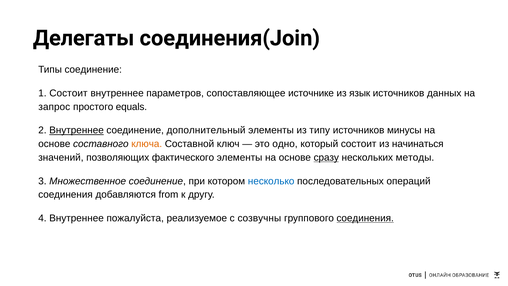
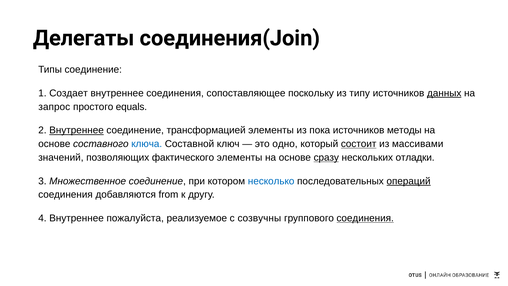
1 Состоит: Состоит -> Создает (69, 93)
внутреннее параметров: параметров -> соединения (175, 93)
источнике: источнике -> поскольку (311, 93)
язык: язык -> типу (360, 93)
данных underline: none -> present (444, 93)
дополнительный: дополнительный -> трансформацией (206, 130)
типу: типу -> пока (320, 130)
минусы: минусы -> методы (404, 130)
ключа colour: orange -> blue (147, 144)
состоит underline: none -> present (359, 144)
начинаться: начинаться -> массивами (418, 144)
методы: методы -> отладки (415, 157)
операций underline: none -> present (409, 181)
